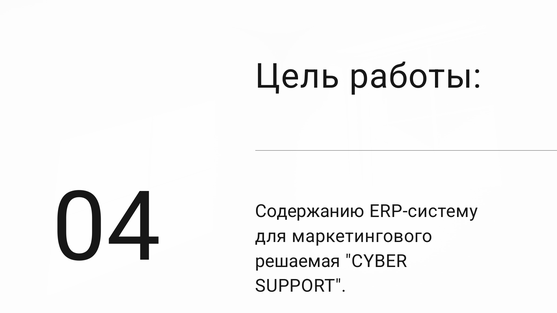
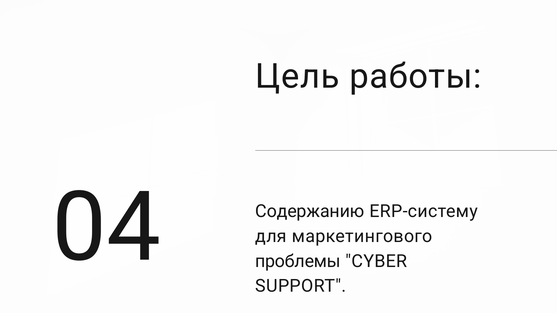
решаемая: решаемая -> проблемы (298, 261)
